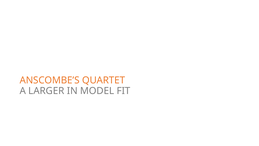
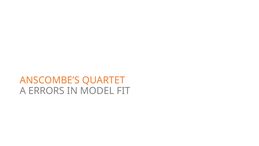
LARGER: LARGER -> ERRORS (46, 91)
